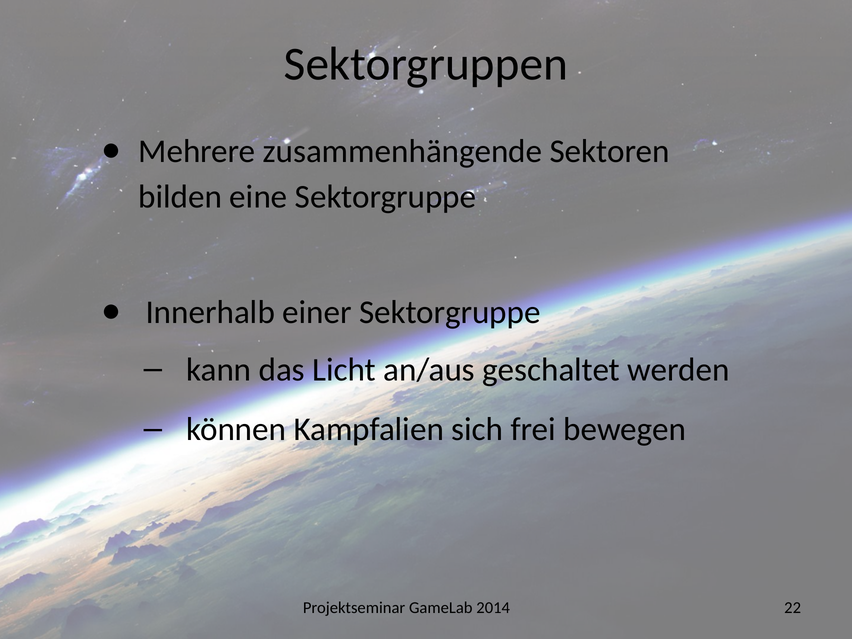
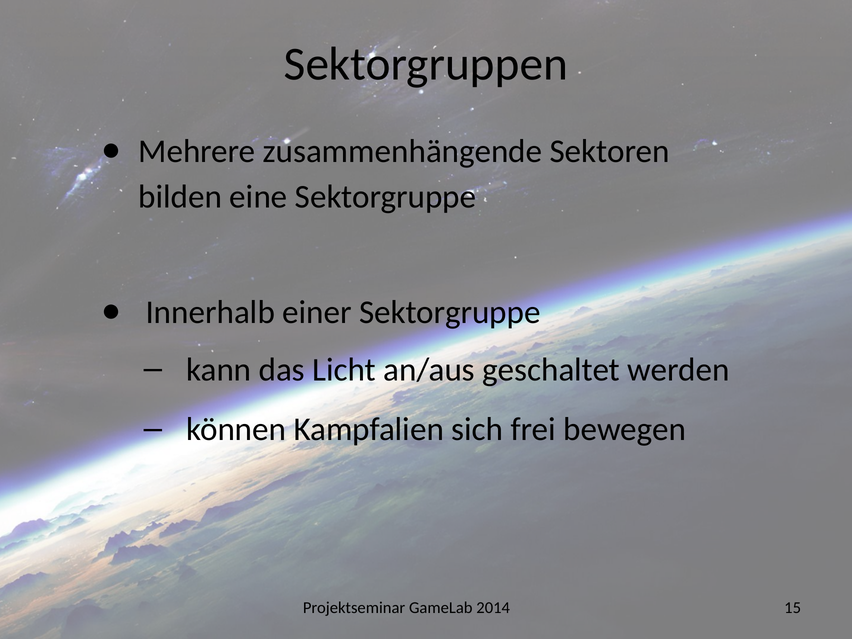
22: 22 -> 15 (793, 608)
